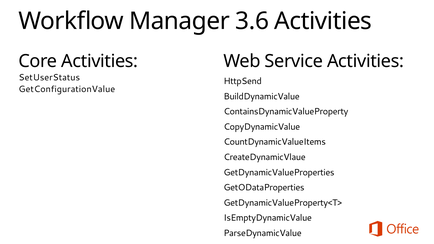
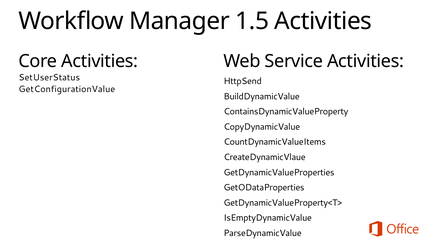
3.6: 3.6 -> 1.5 (252, 21)
